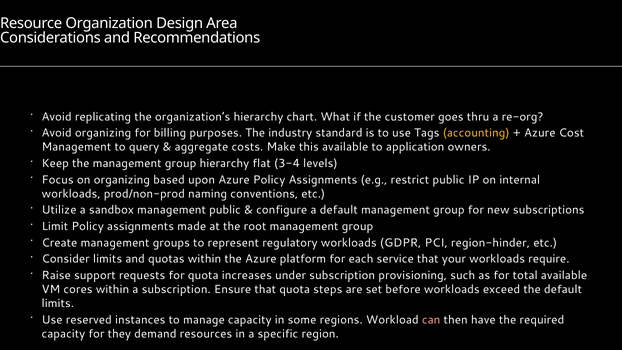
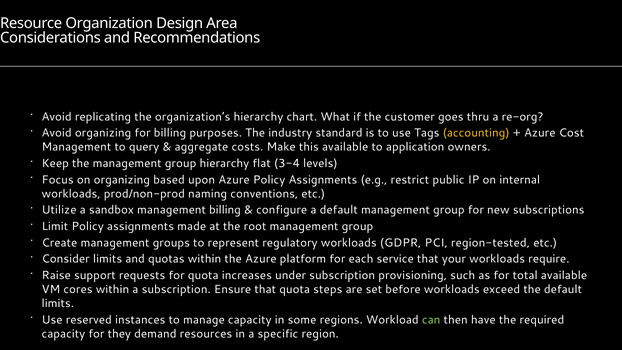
management public: public -> billing (225, 210)
region-hinder: region-hinder -> region-tested (490, 243)
can colour: pink -> light green (431, 320)
